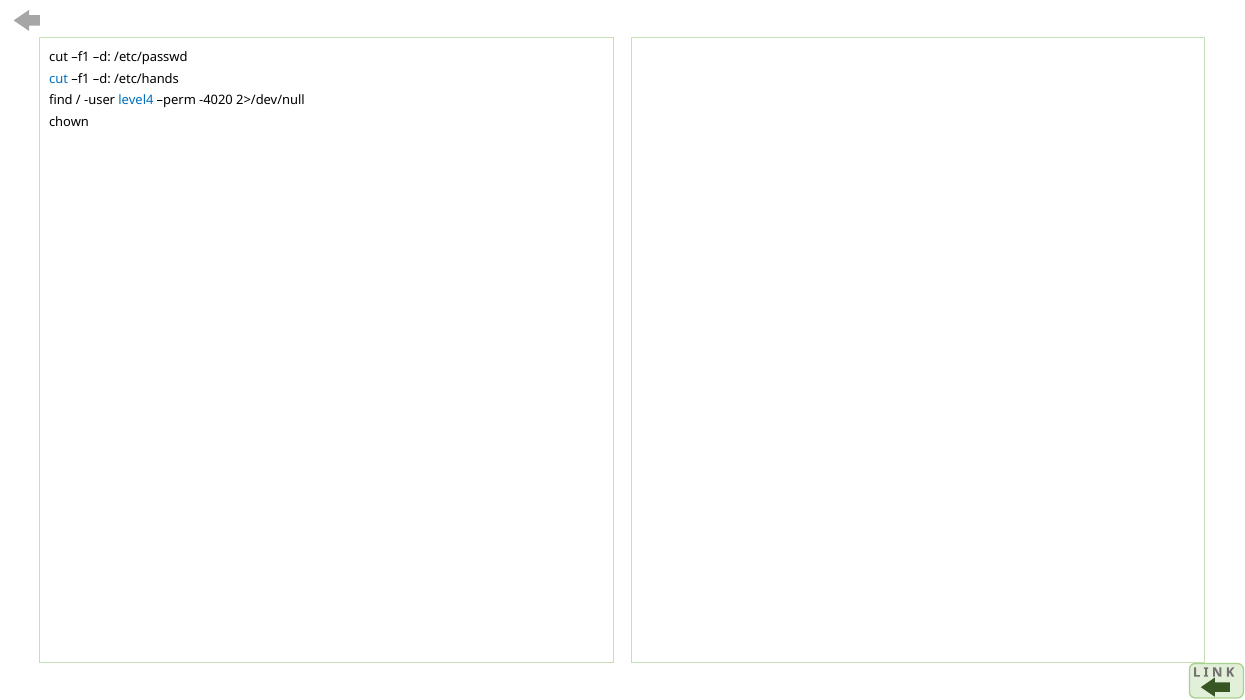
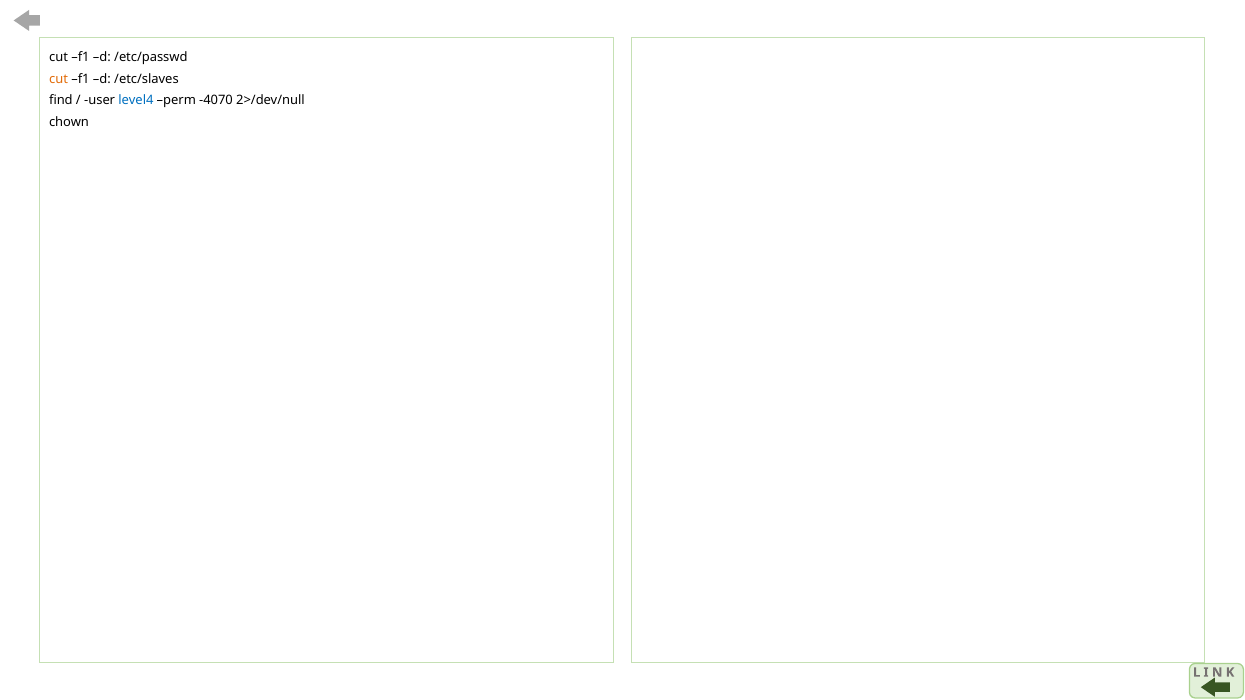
cut colour: blue -> orange (59, 79)
/etc/hands: /etc/hands -> /etc/slaves (146, 79)
-4020: -4020 -> -4070 (216, 101)
